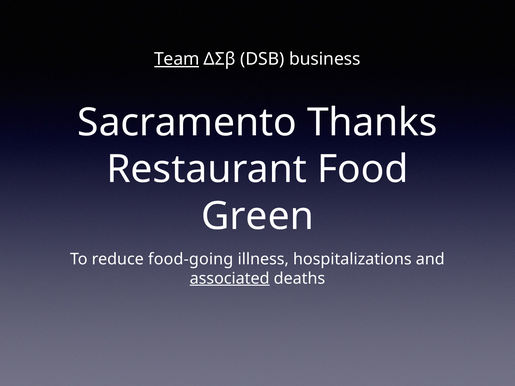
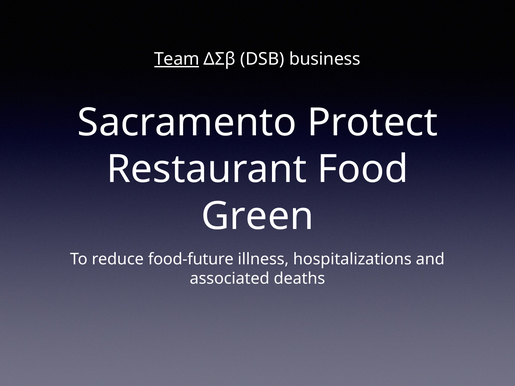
Thanks: Thanks -> Protect (372, 123)
food-going: food-going -> food-future (191, 259)
associated underline: present -> none (230, 279)
